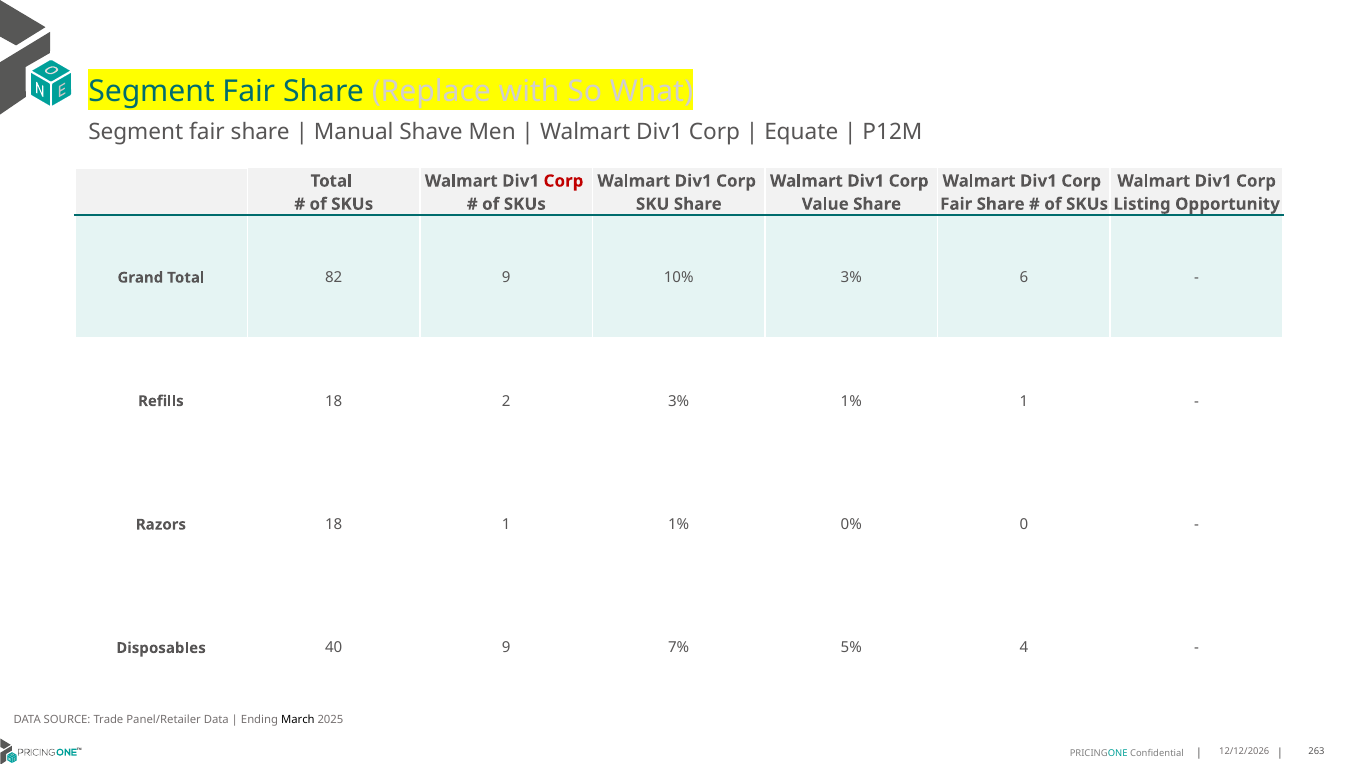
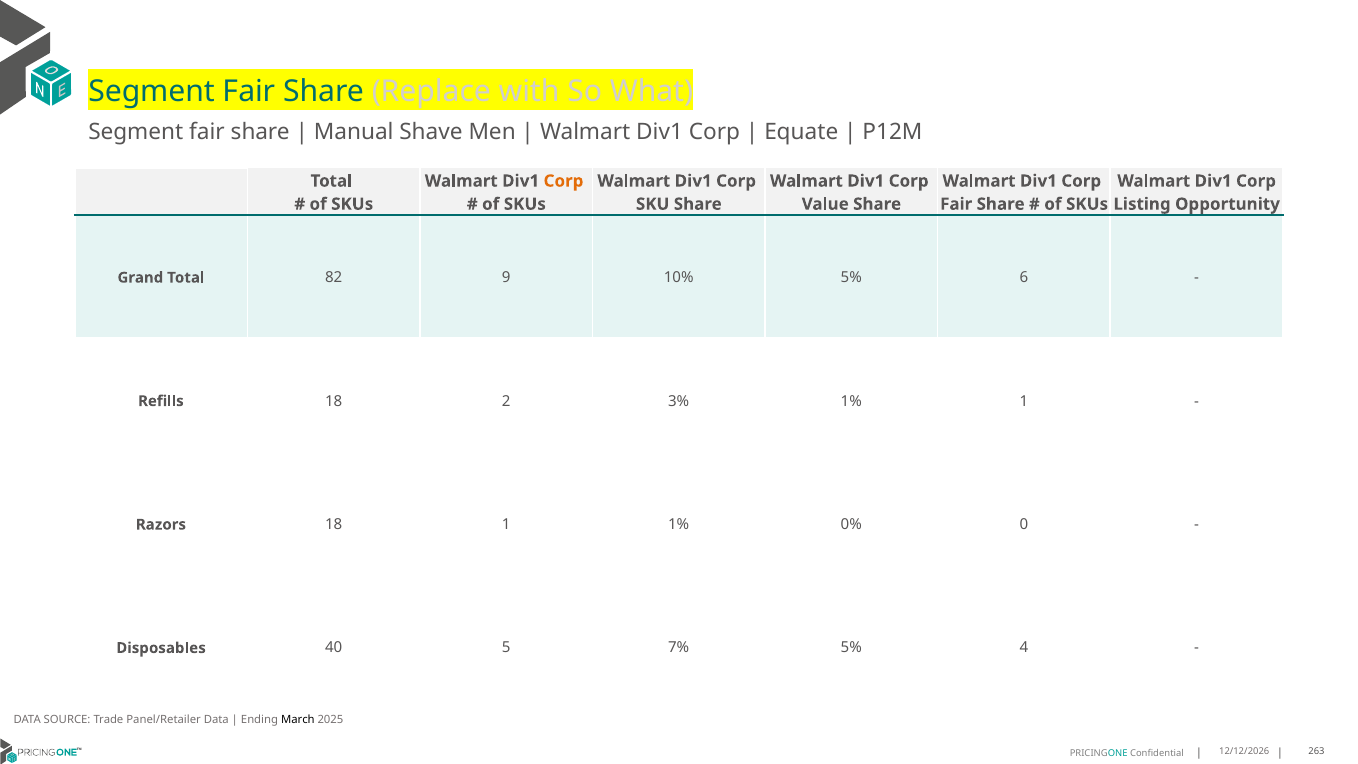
Corp colour: red -> orange (564, 181)
10% 3%: 3% -> 5% (851, 278)
40 9: 9 -> 5 (506, 648)
